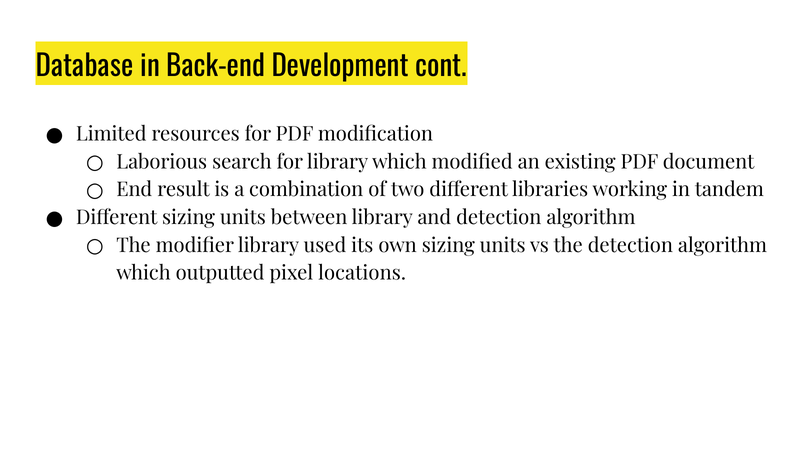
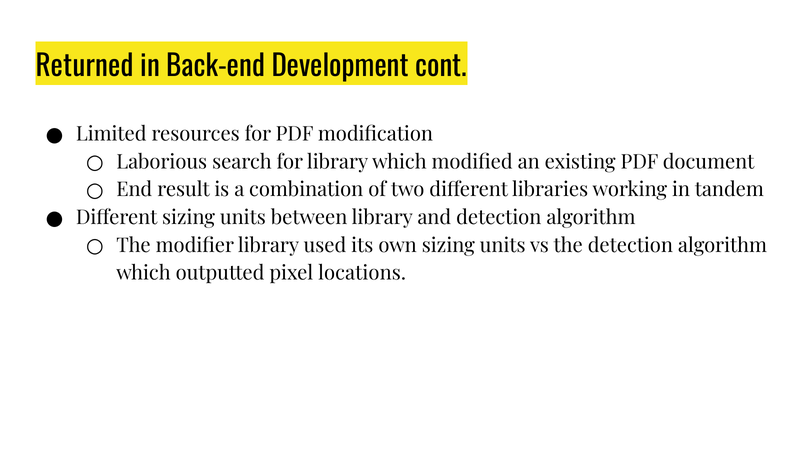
Database: Database -> Returned (85, 67)
